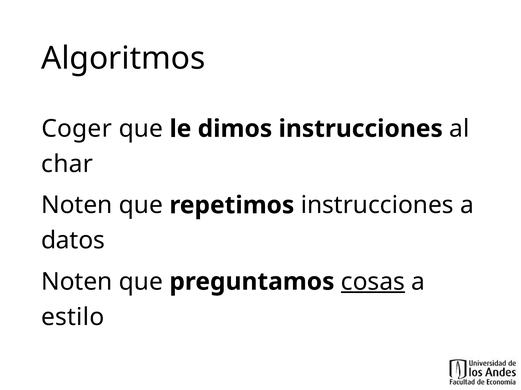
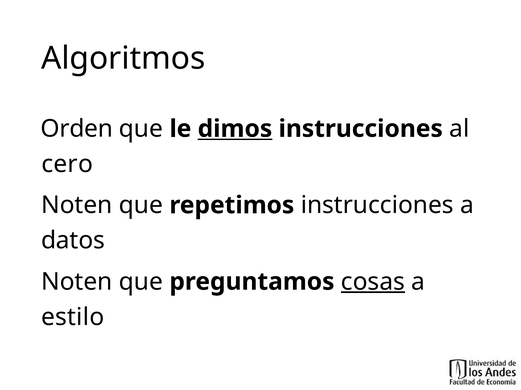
Coger: Coger -> Orden (77, 129)
dimos underline: none -> present (235, 129)
char: char -> cero (67, 164)
